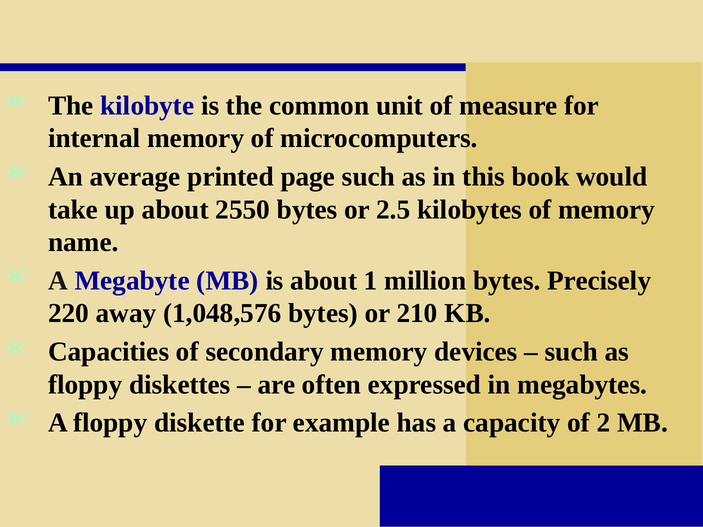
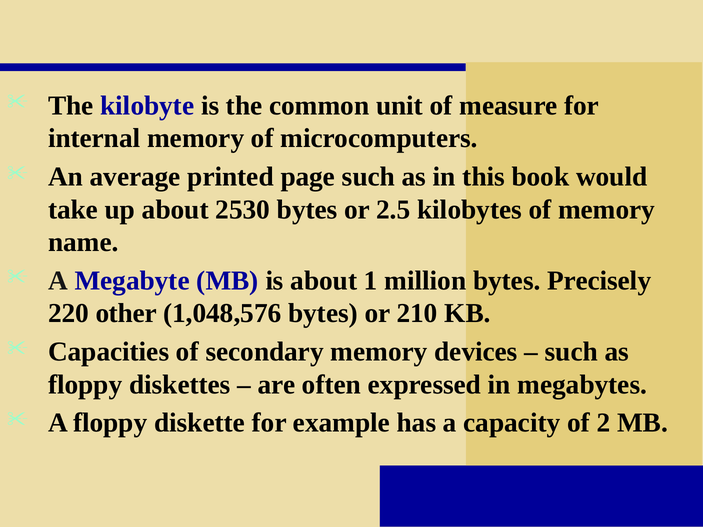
2550: 2550 -> 2530 (243, 210)
away: away -> other (126, 314)
